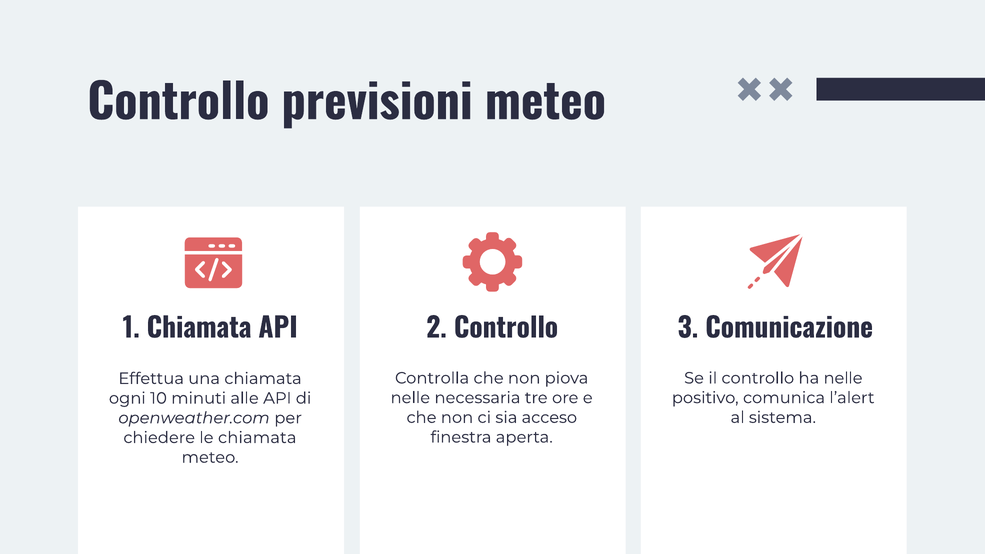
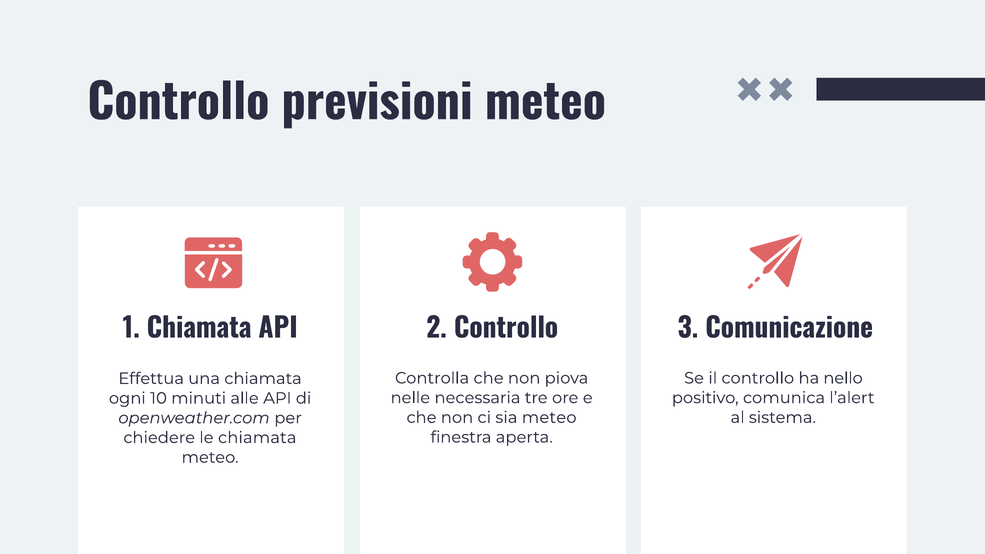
ha nelle: nelle -> nello (843, 378)
sia acceso: acceso -> meteo (549, 418)
